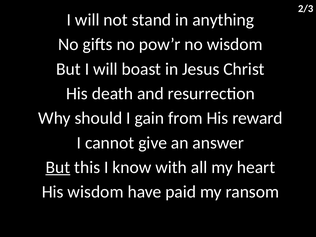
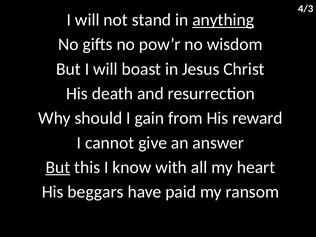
2/3: 2/3 -> 4/3 (306, 9)
anything underline: none -> present (223, 20)
His wisdom: wisdom -> beggars (96, 192)
